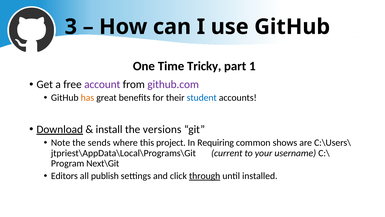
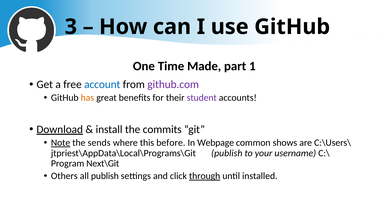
Tricky: Tricky -> Made (204, 66)
account colour: purple -> blue (102, 84)
student colour: blue -> purple (202, 98)
versions: versions -> commits (162, 129)
Note underline: none -> present (61, 142)
project: project -> before (171, 142)
Requiring: Requiring -> Webpage (216, 142)
current: current -> publish (227, 153)
Editors: Editors -> Others (64, 176)
